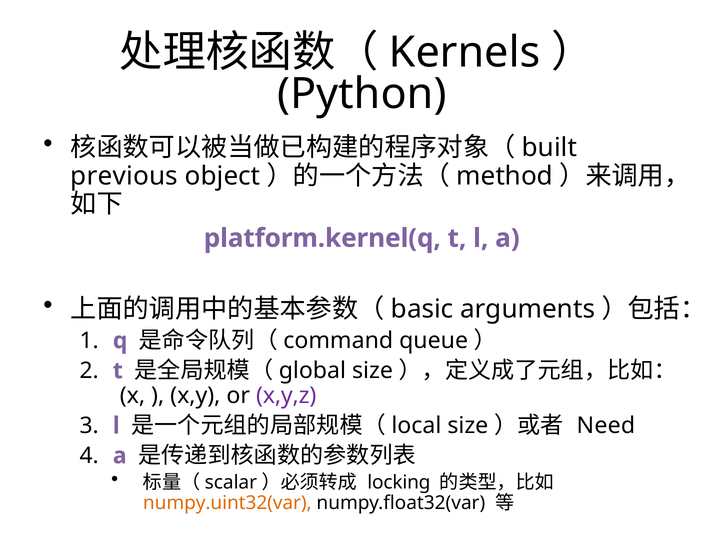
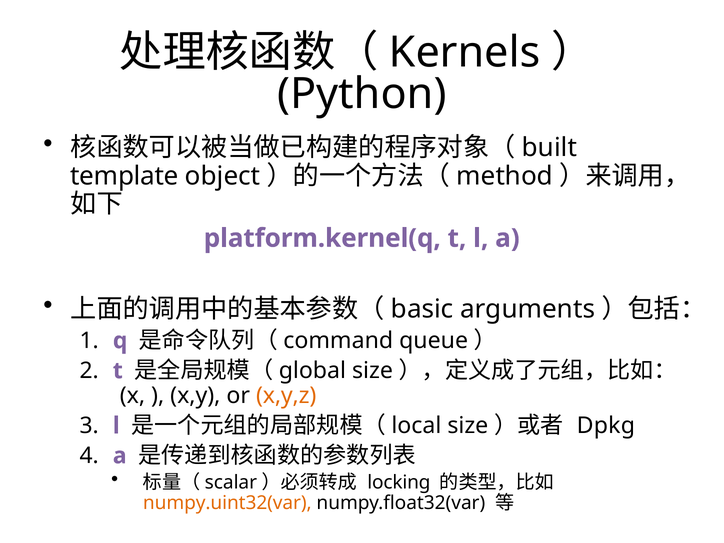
previous: previous -> template (124, 176)
x,y,z colour: purple -> orange (286, 396)
Need: Need -> Dpkg (606, 426)
